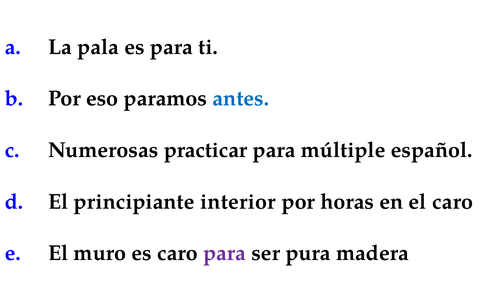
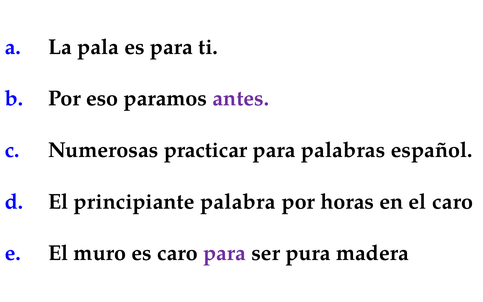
antes colour: blue -> purple (241, 98)
múltiple: múltiple -> palabras (343, 150)
interior: interior -> palabra (238, 202)
